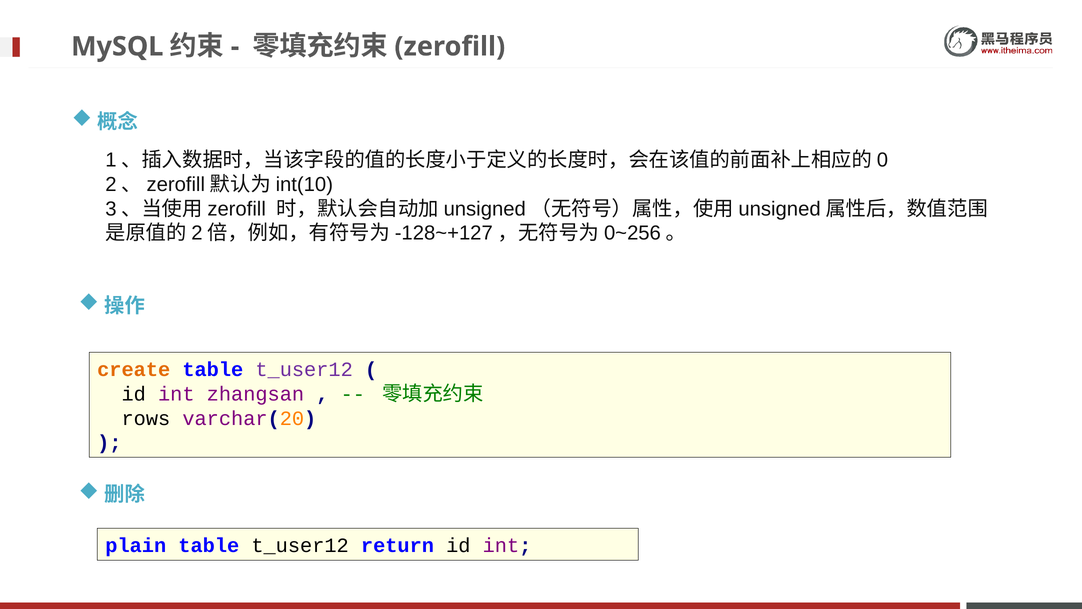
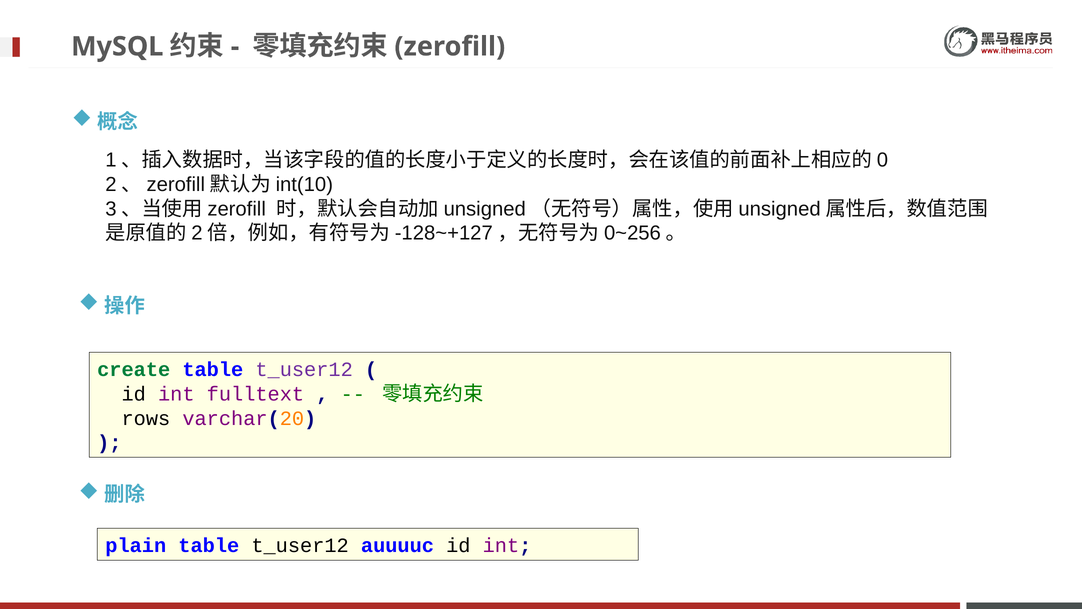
create colour: orange -> green (134, 369)
zhangsan: zhangsan -> fulltext (255, 394)
return: return -> auuuuc (397, 545)
